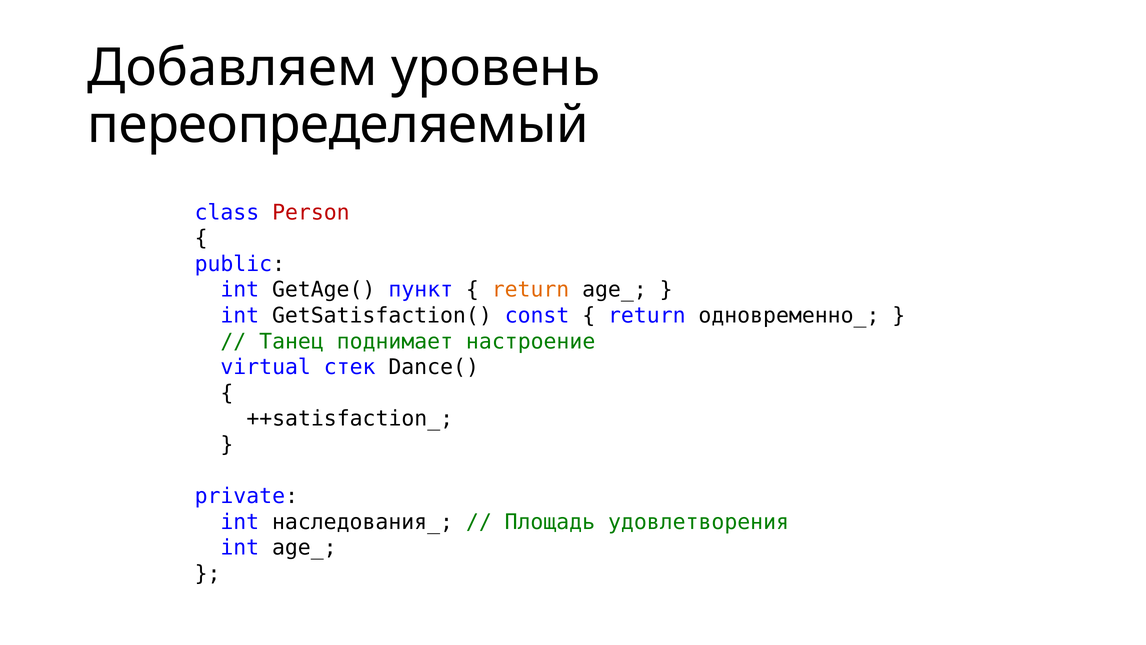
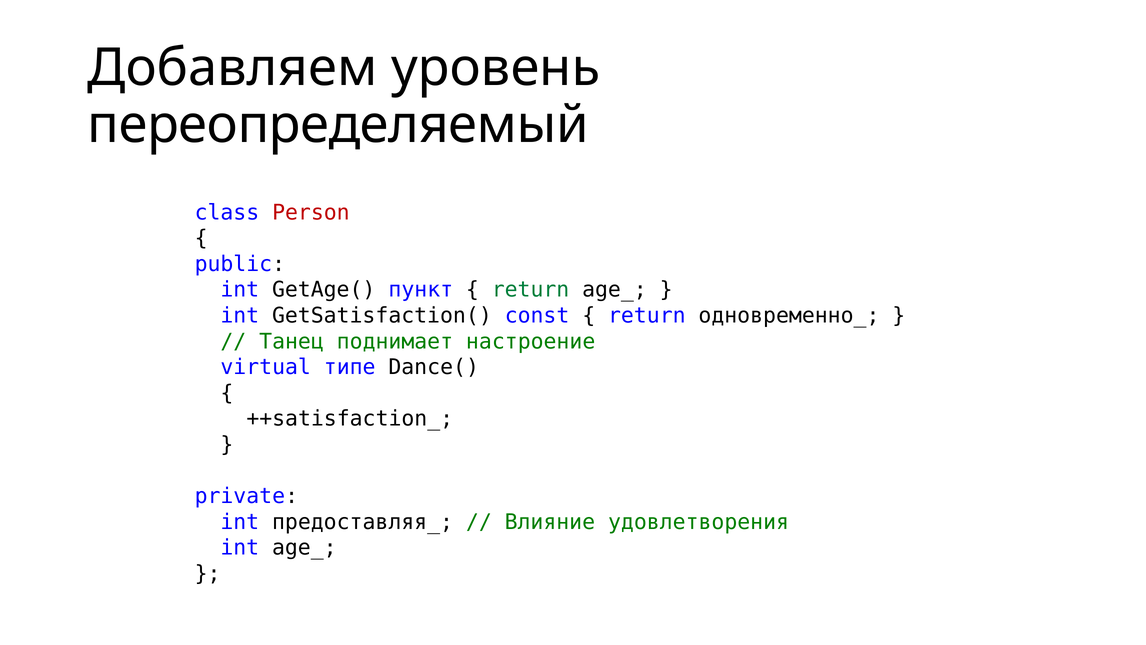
return colour: orange -> green (531, 290)
стек: стек -> типе (350, 367)
наследования_: наследования_ -> предоставляя_ (363, 522)
Площадь: Площадь -> Влияние (550, 522)
